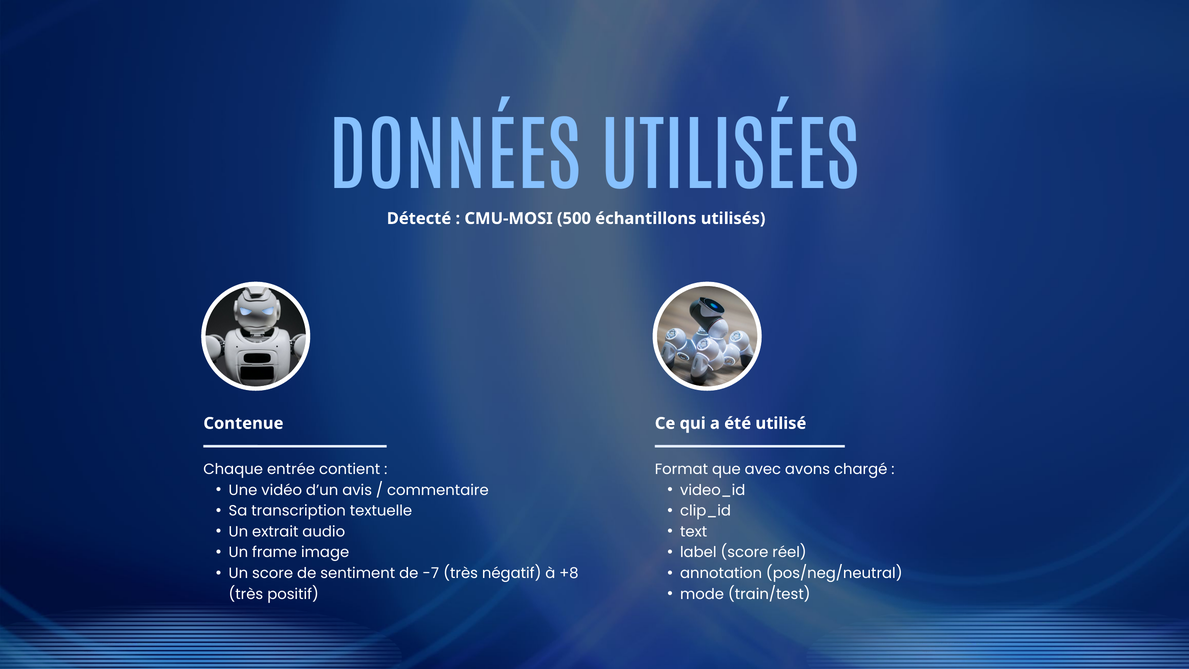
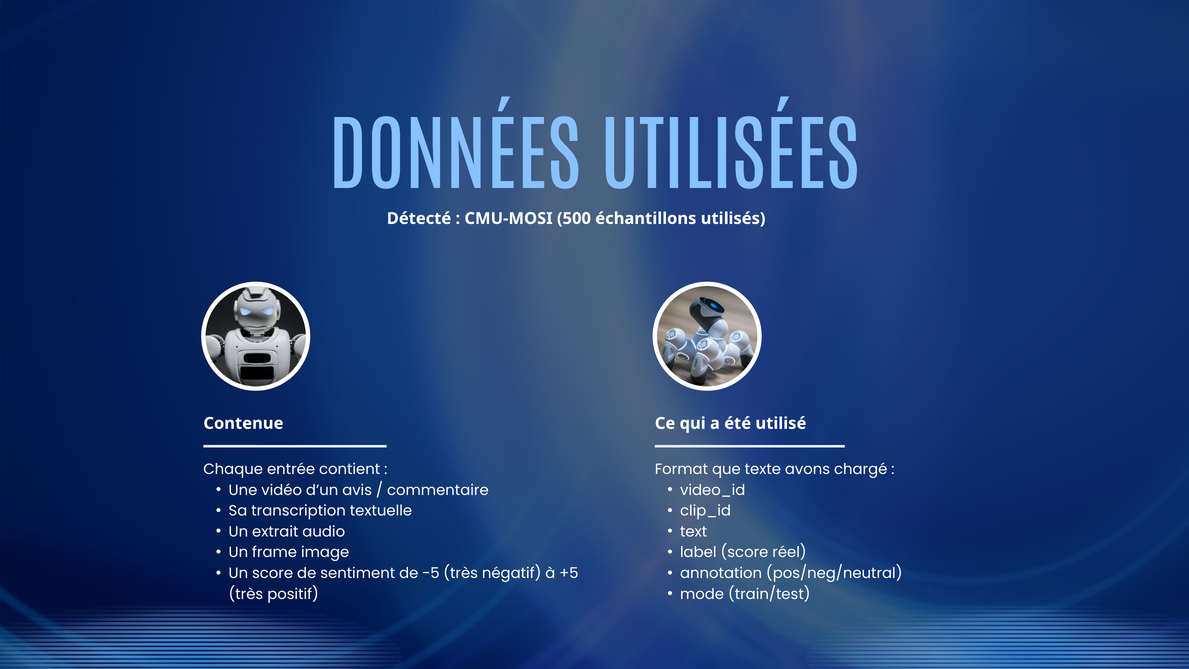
avec: avec -> texte (763, 469)
-7: -7 -> -5 (431, 573)
+8: +8 -> +5 (569, 573)
